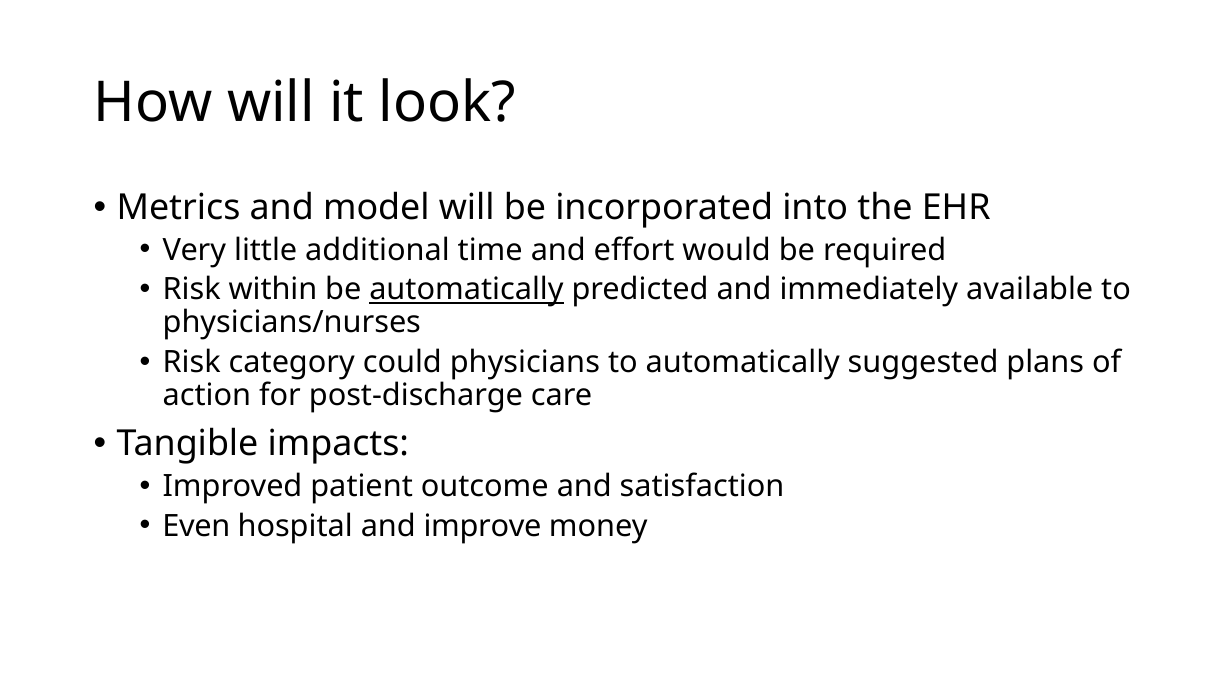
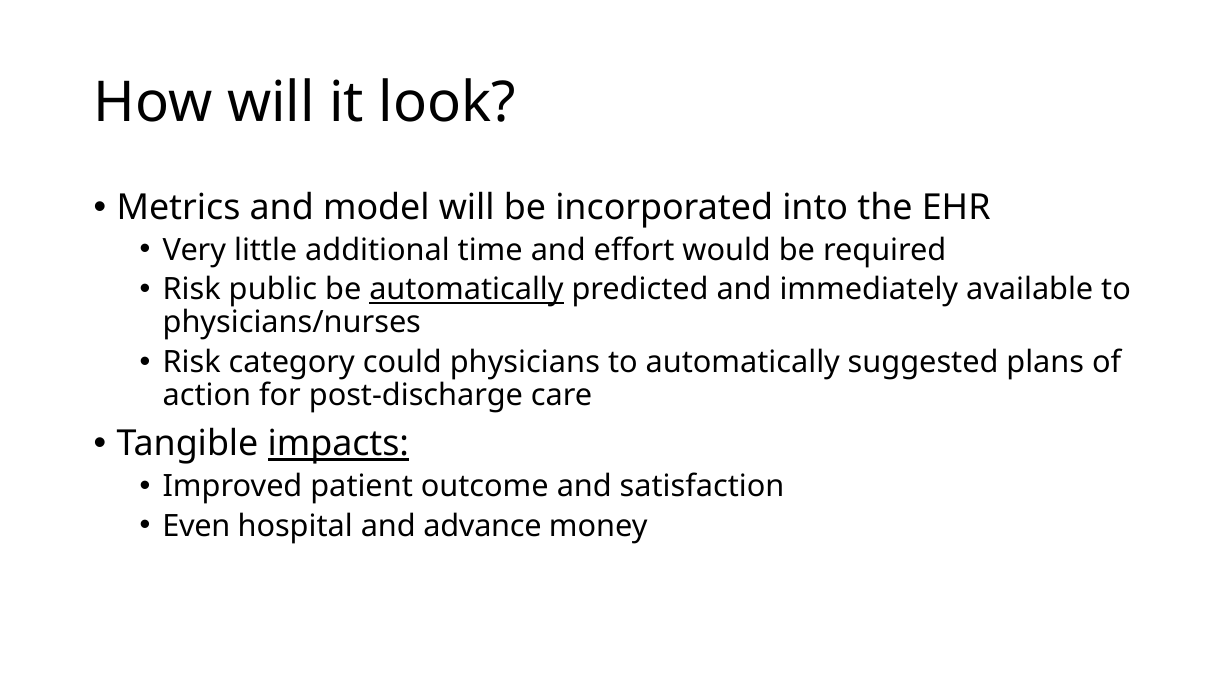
within: within -> public (273, 289)
impacts underline: none -> present (338, 444)
improve: improve -> advance (483, 526)
